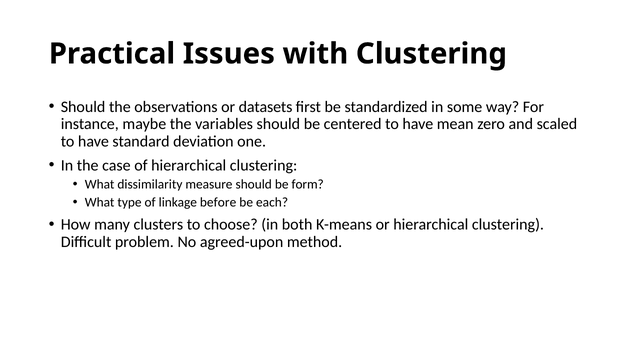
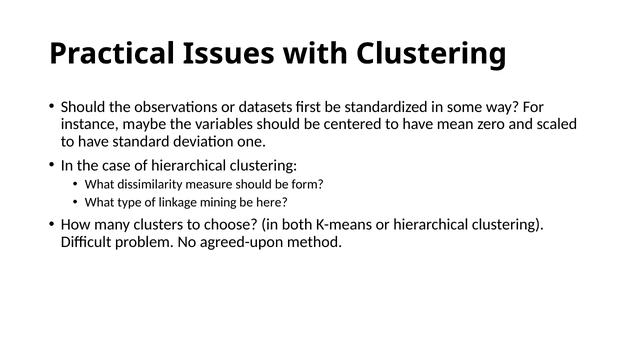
before: before -> mining (218, 202)
each: each -> here (272, 202)
